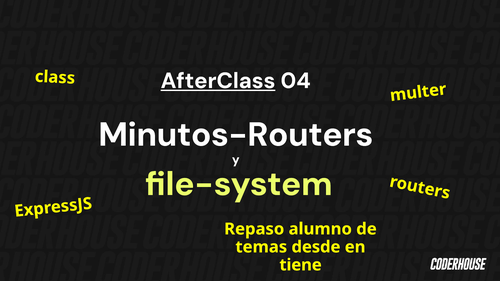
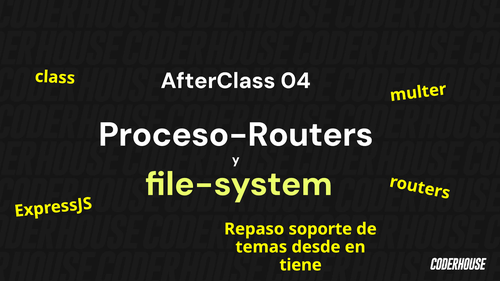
AfterClass underline: present -> none (218, 81)
Minutos-Routers: Minutos-Routers -> Proceso-Routers (236, 135)
alumno: alumno -> soporte (320, 229)
